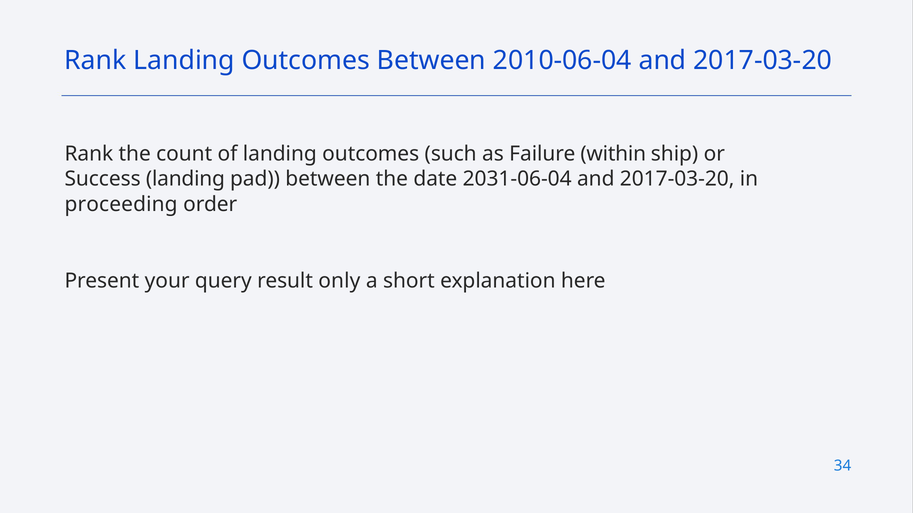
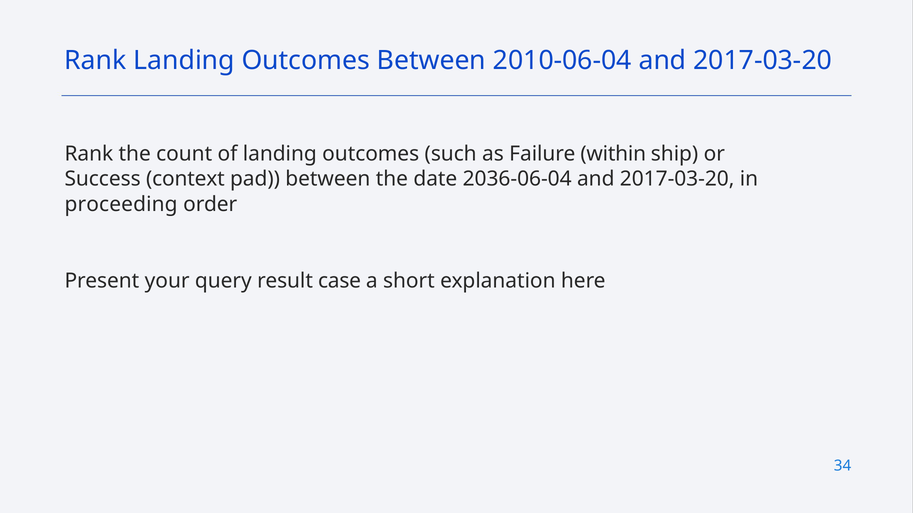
Success landing: landing -> context (185, 179)
2031-06-04: 2031-06-04 -> 2036-06-04 (517, 179)
only: only -> case (340, 281)
